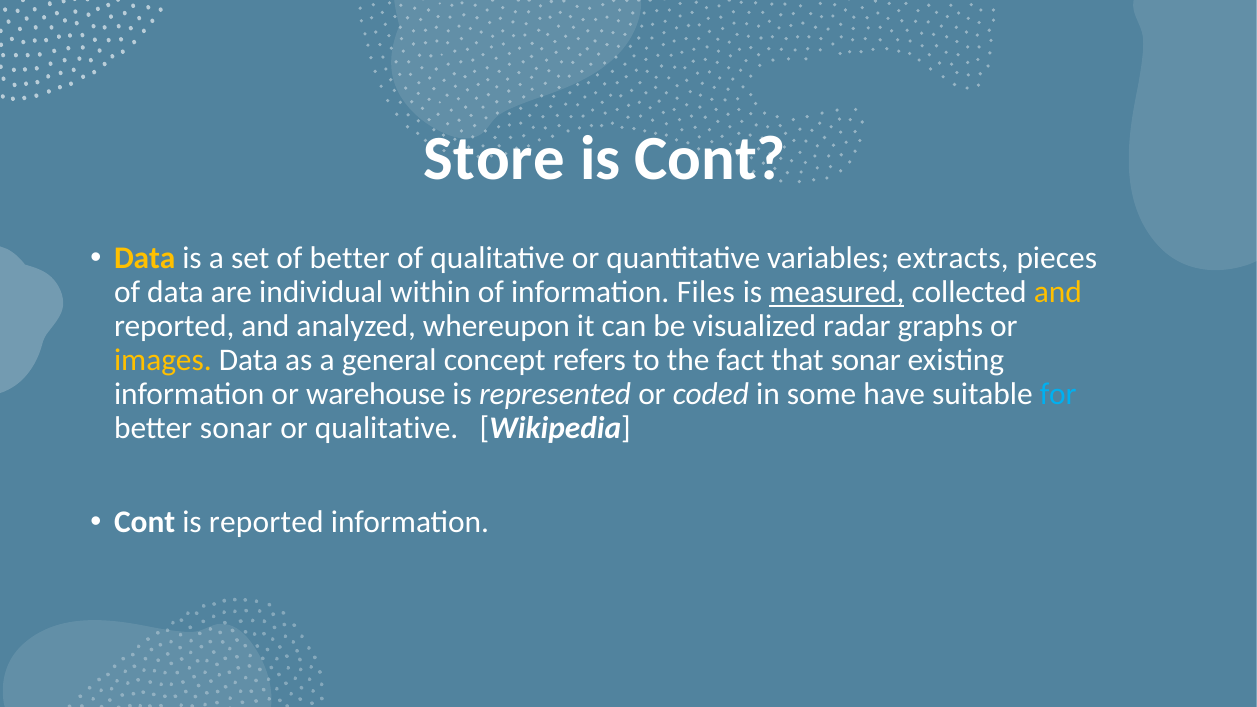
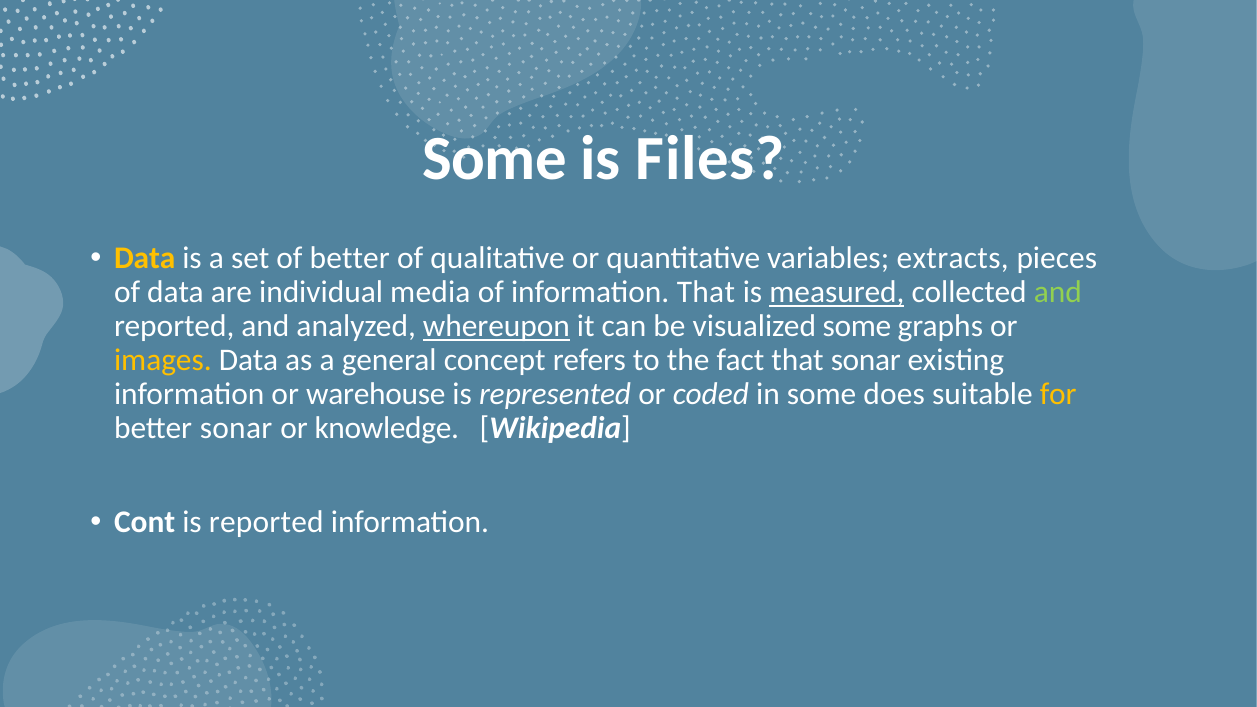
Store: Store -> Some (495, 158)
is Cont: Cont -> Files (710, 158)
within: within -> media (430, 292)
information Files: Files -> That (706, 292)
and colour: yellow -> light green (1058, 292)
whereupon underline: none -> present (496, 326)
visualized radar: radar -> some (857, 326)
have: have -> does (894, 394)
for colour: light blue -> yellow (1058, 394)
or qualitative: qualitative -> knowledge (387, 428)
